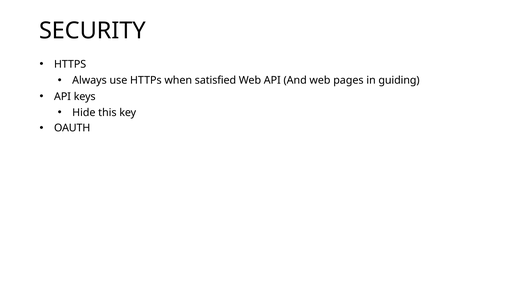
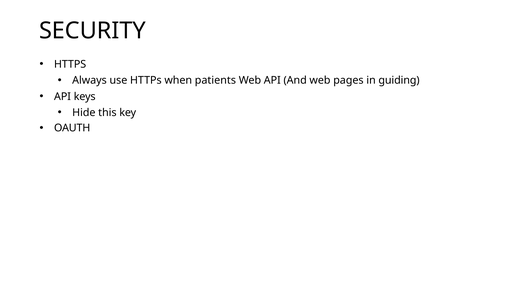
satisfied: satisfied -> patients (215, 80)
